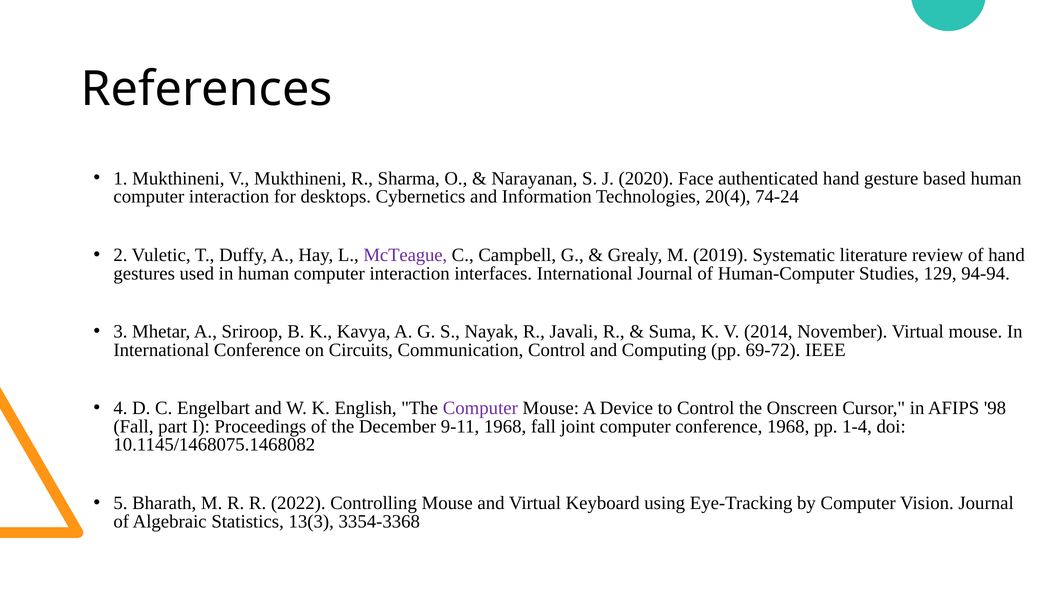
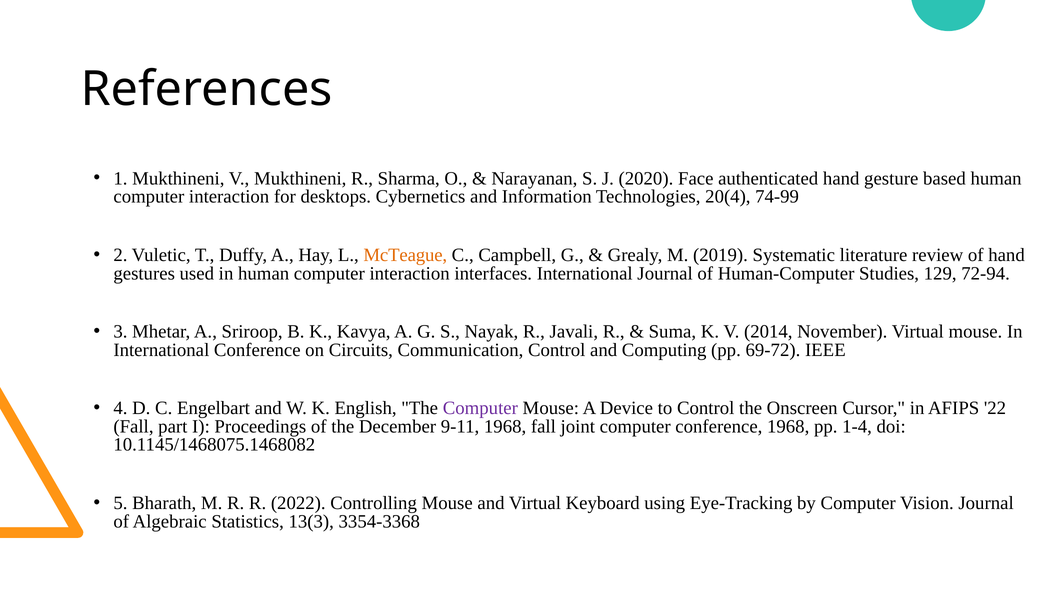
74-24: 74-24 -> 74-99 (777, 197)
McTeague colour: purple -> orange (405, 255)
94-94: 94-94 -> 72-94 (986, 273)
98: 98 -> 22 (995, 408)
